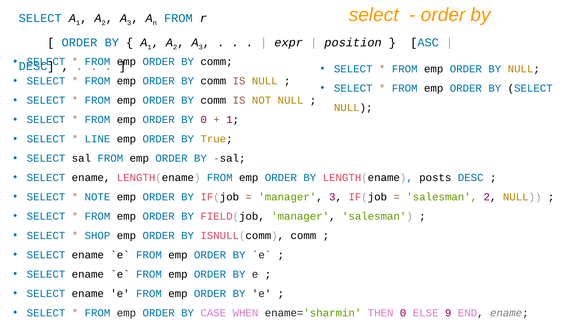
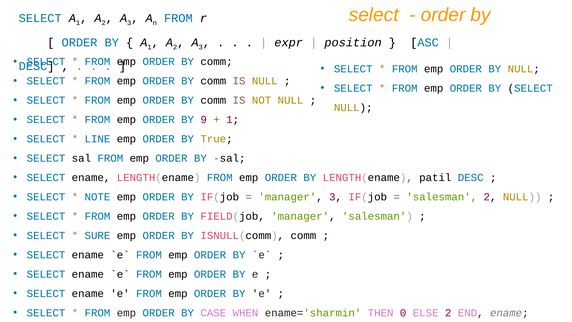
BY 0: 0 -> 9 (204, 120)
posts: posts -> patil (435, 178)
SHOP: SHOP -> SURE (97, 235)
ELSE 9: 9 -> 2 (448, 313)
